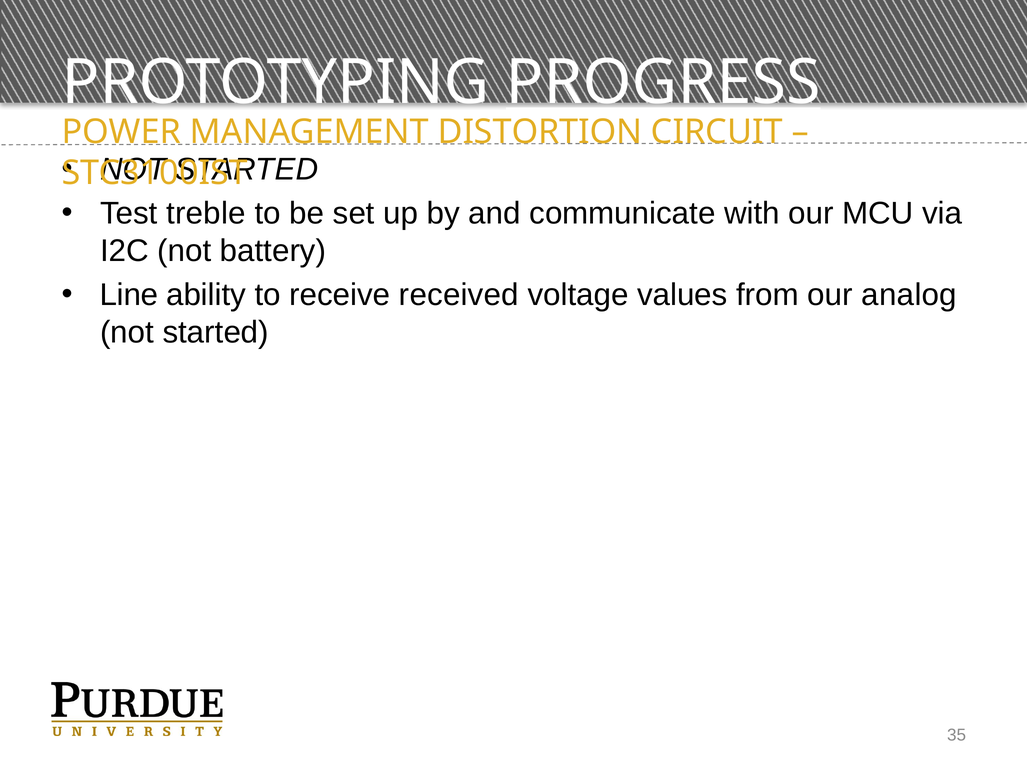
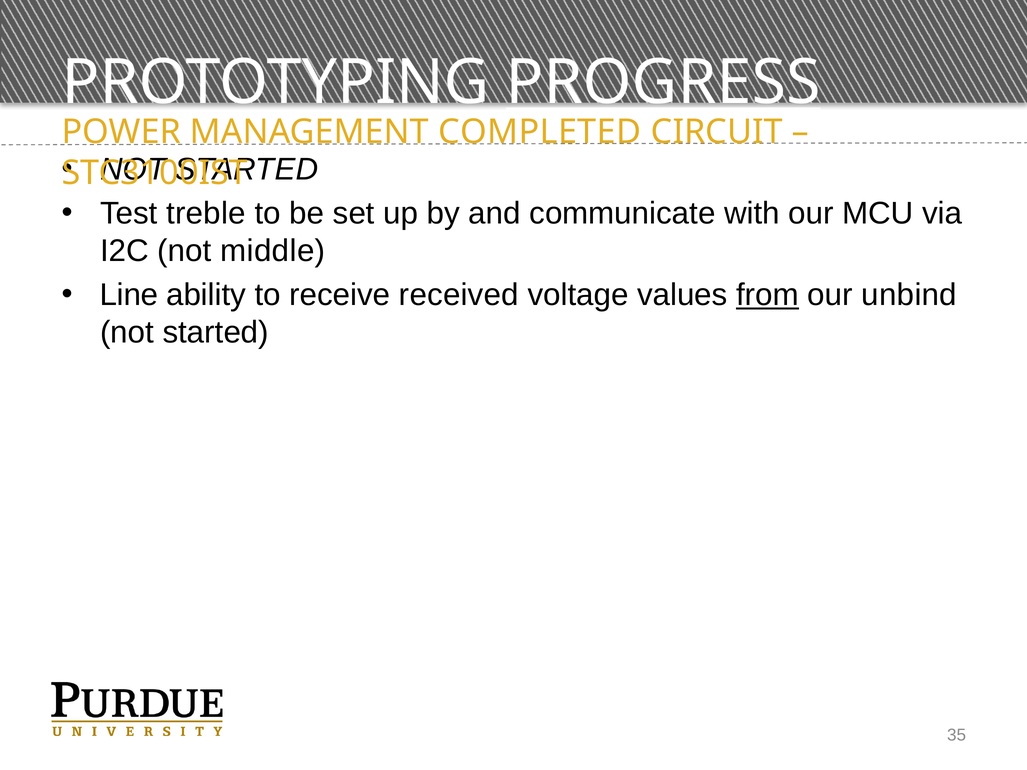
DISTORTION: DISTORTION -> COMPLETED (540, 132)
battery: battery -> middle (273, 251)
from underline: none -> present (768, 295)
analog: analog -> unbind (909, 295)
